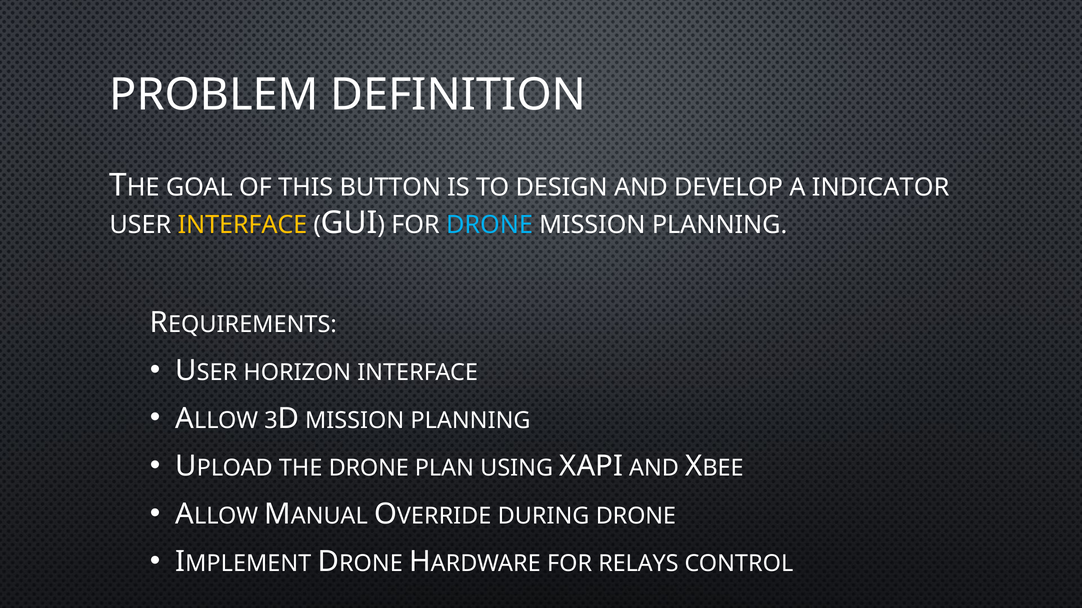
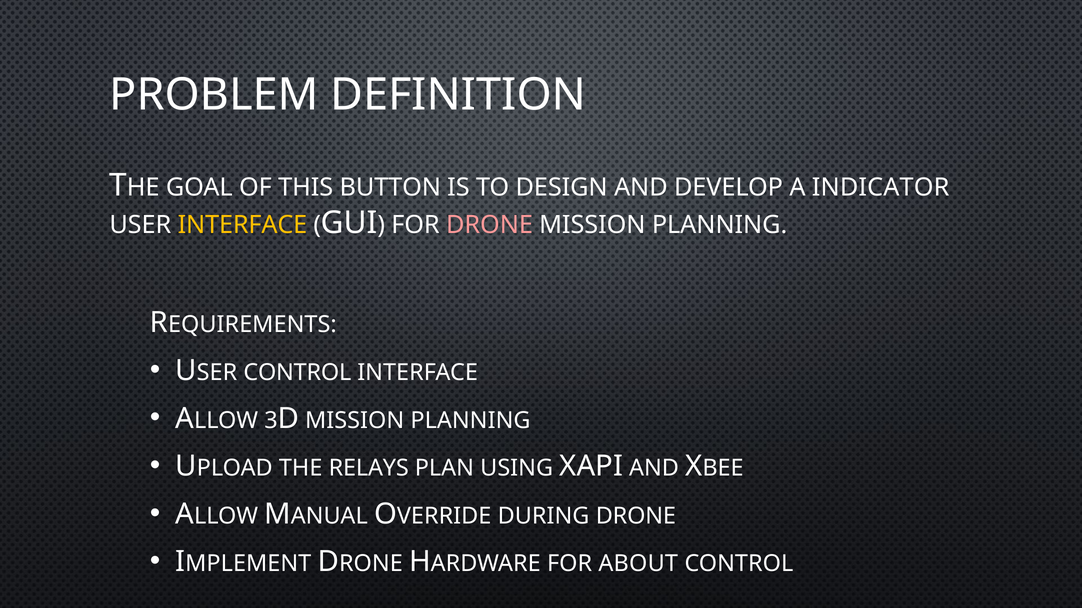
DRONE colour: light blue -> pink (490, 225)
HORIZON: HORIZON -> CONTROL (297, 373)
THE DRONE: DRONE -> RELAYS (369, 469)
RELAYS: RELAYS -> ABOUT (638, 564)
